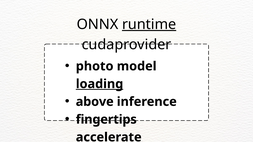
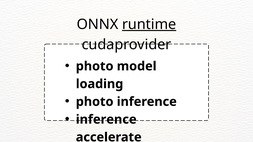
loading underline: present -> none (100, 84)
above: above -> photo (95, 102)
fingertips: fingertips -> inference (106, 120)
